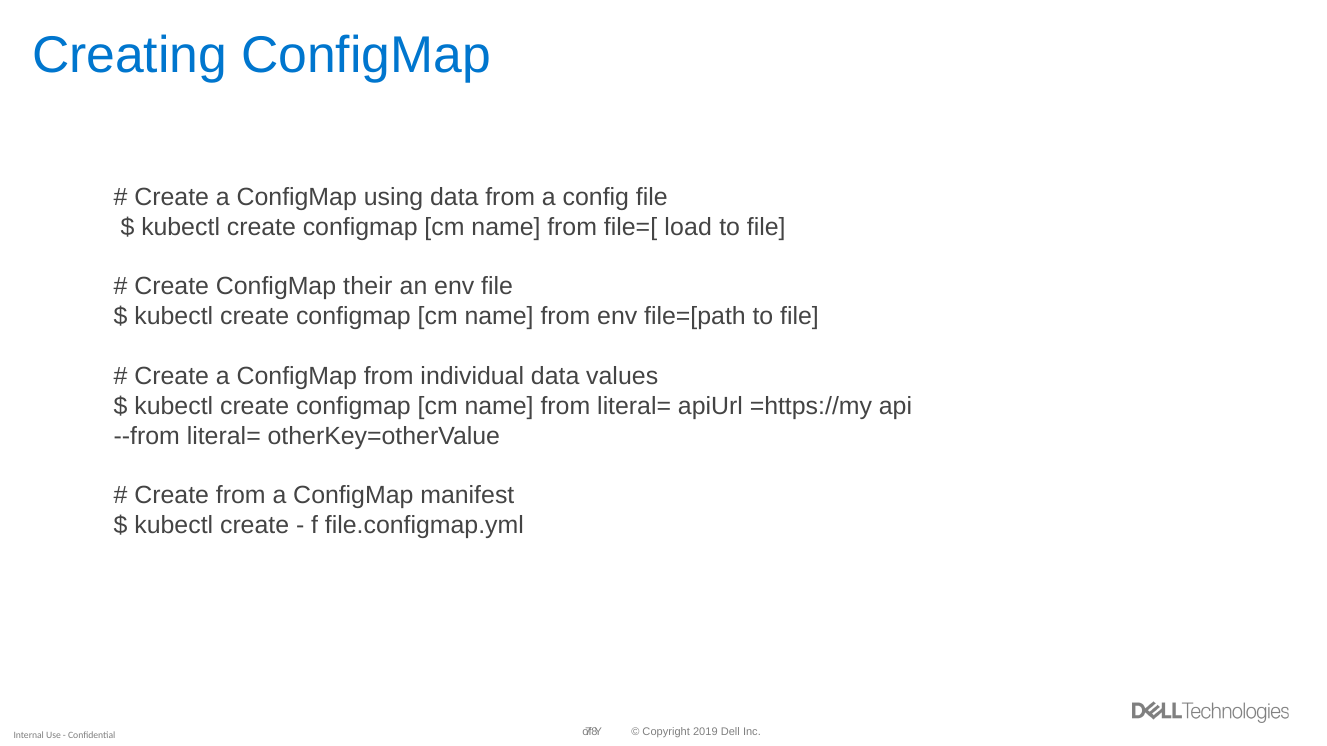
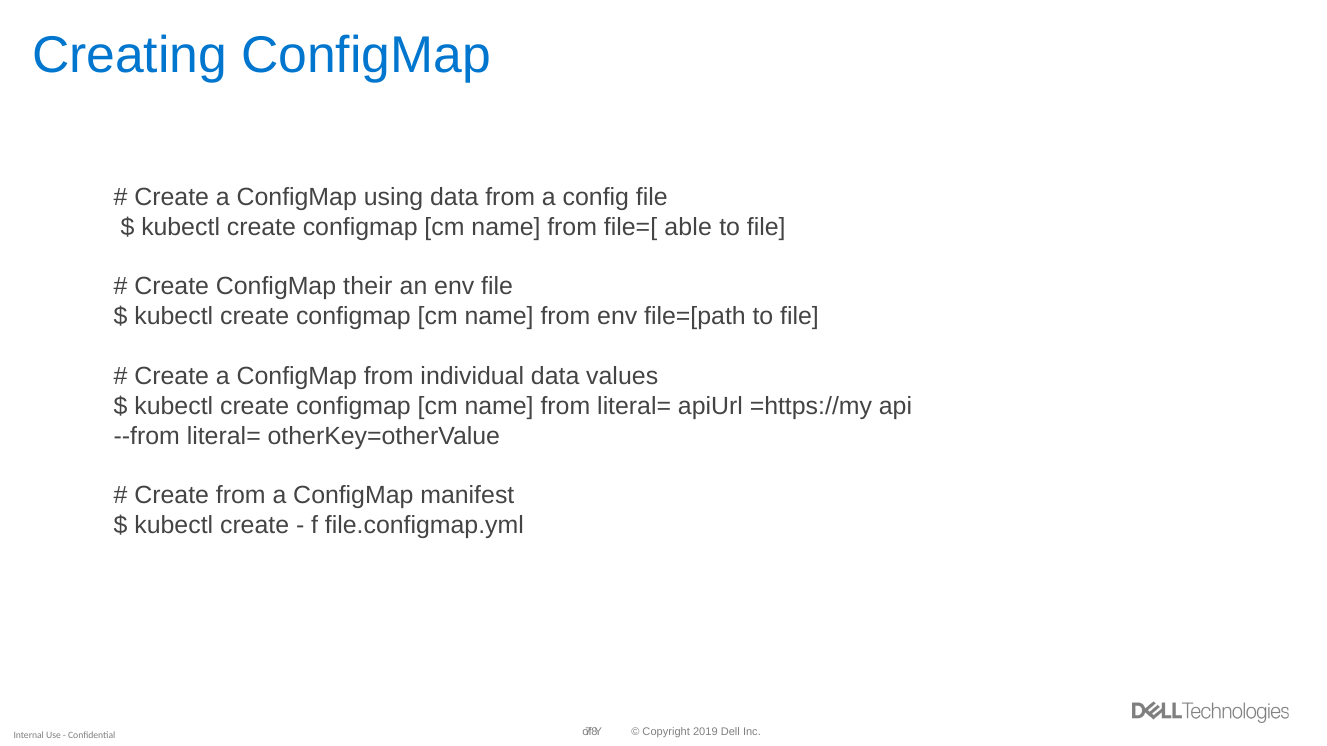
load: load -> able (688, 227)
